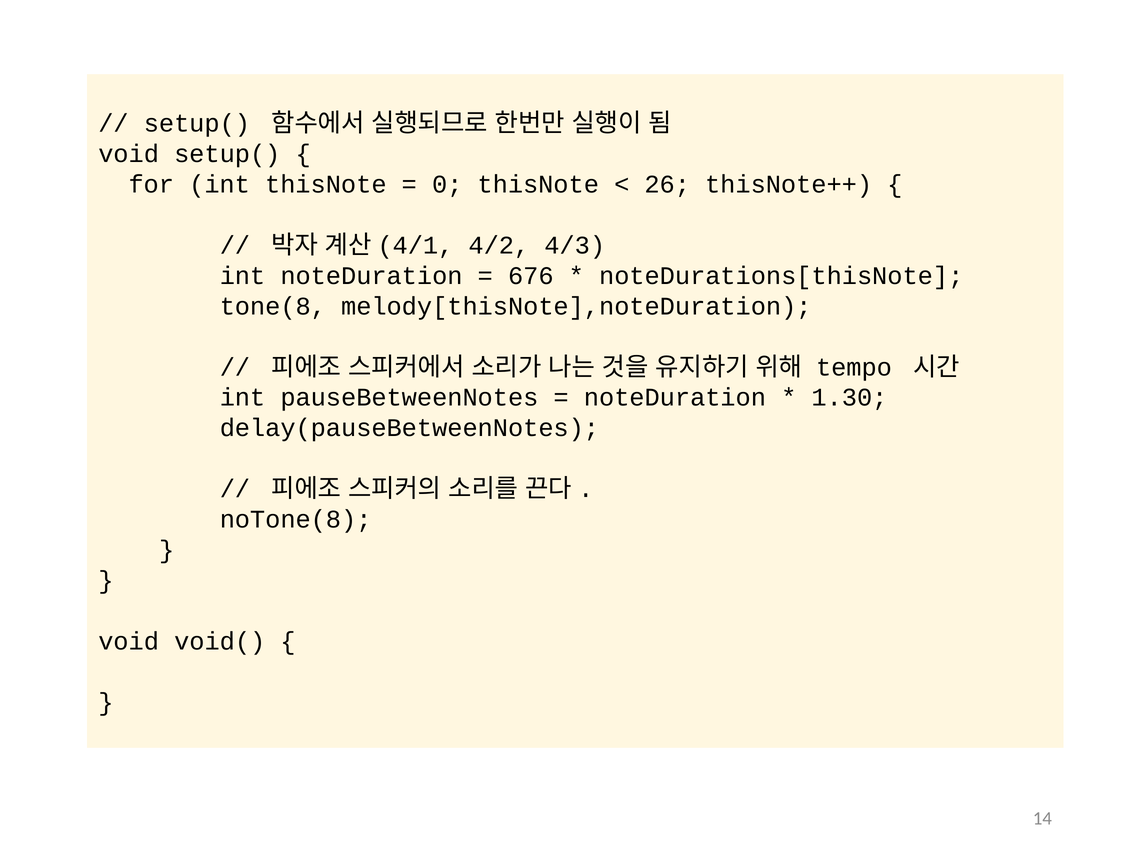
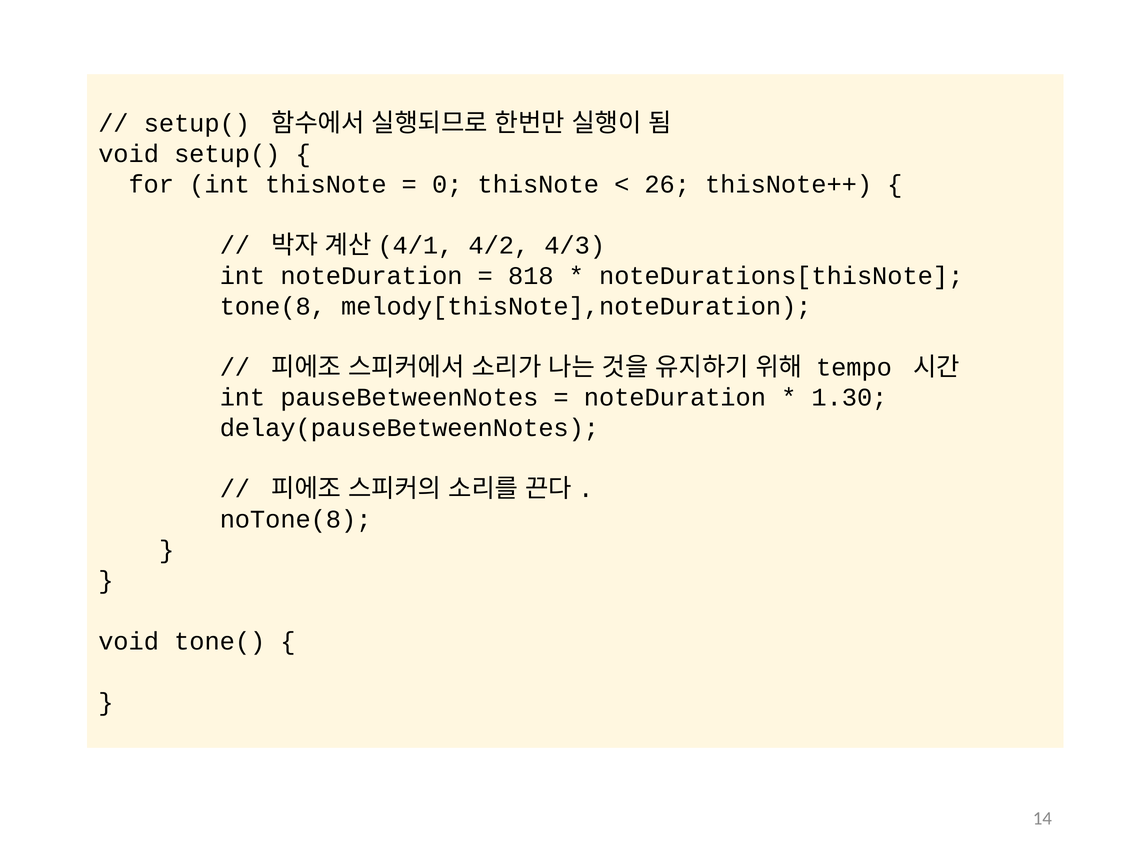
676: 676 -> 818 (531, 276)
void(: void( -> tone( (220, 641)
